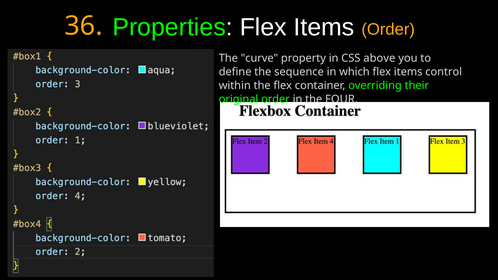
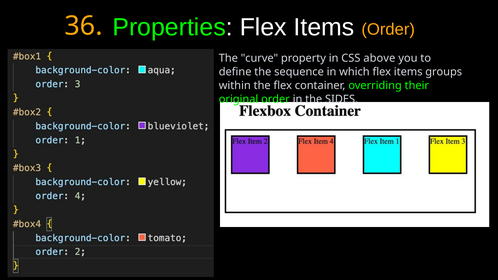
control: control -> groups (444, 72)
FOUR: FOUR -> SIDES (342, 99)
